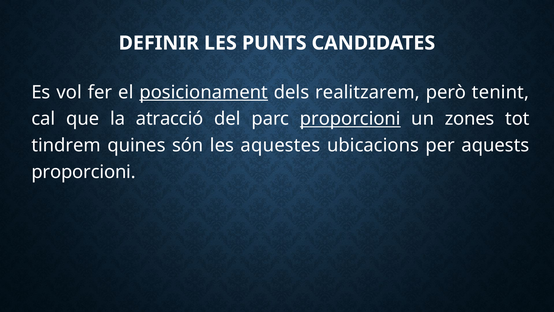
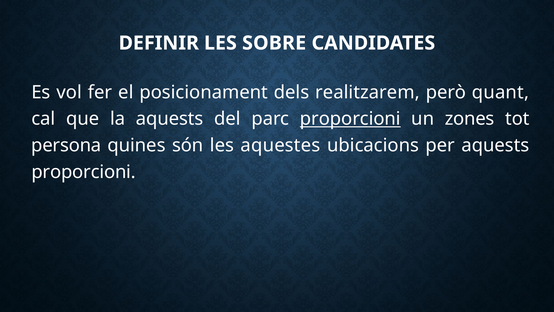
PUNTS: PUNTS -> SOBRE (274, 43)
posicionament underline: present -> none (204, 92)
tenint: tenint -> quant (501, 92)
la atracció: atracció -> aquests (170, 119)
tindrem: tindrem -> persona (66, 145)
